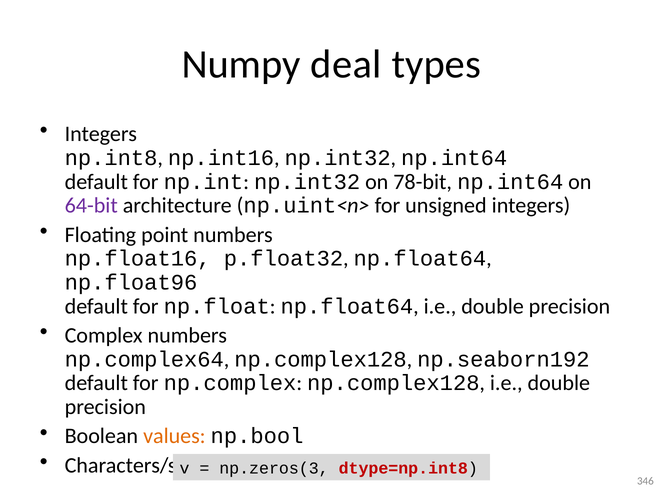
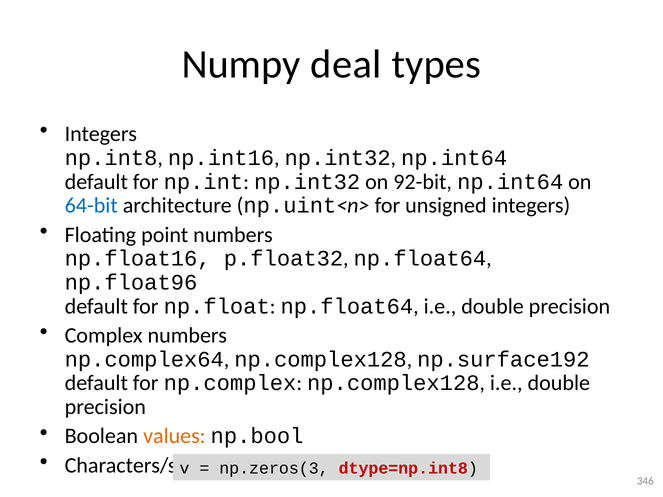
78-bit: 78-bit -> 92-bit (423, 182)
64-bit colour: purple -> blue (91, 206)
np.seaborn192: np.seaborn192 -> np.surface192 (503, 359)
